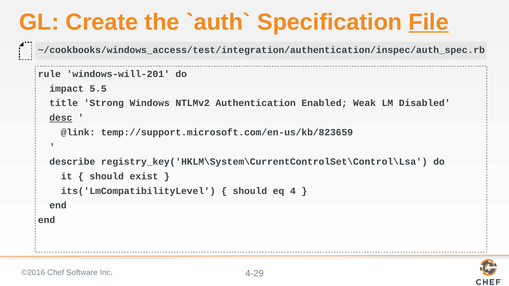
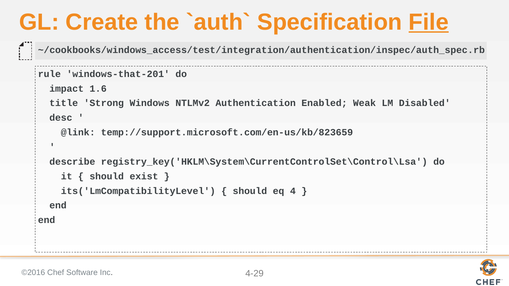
windows-will-201: windows-will-201 -> windows-that-201 (118, 74)
5.5: 5.5 -> 1.6 (98, 89)
desc underline: present -> none (61, 118)
